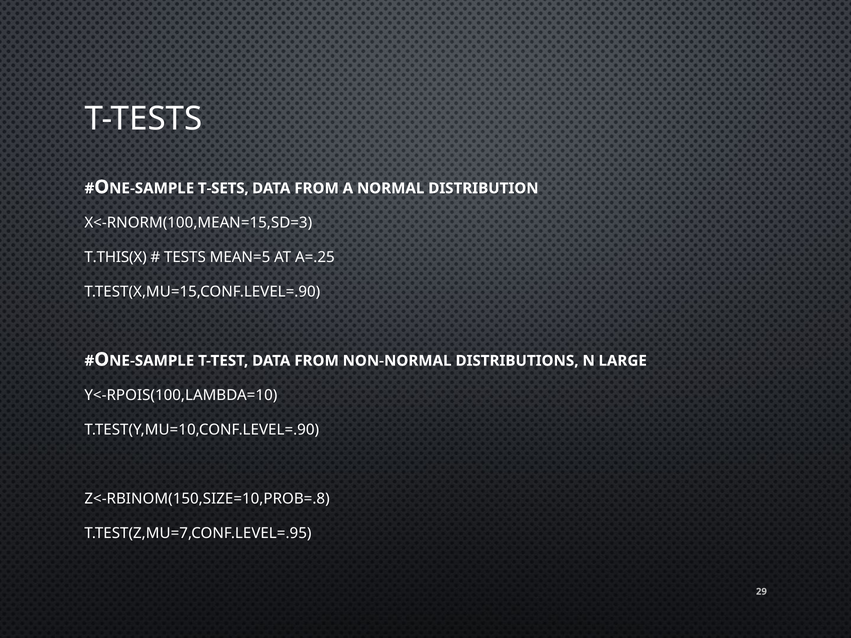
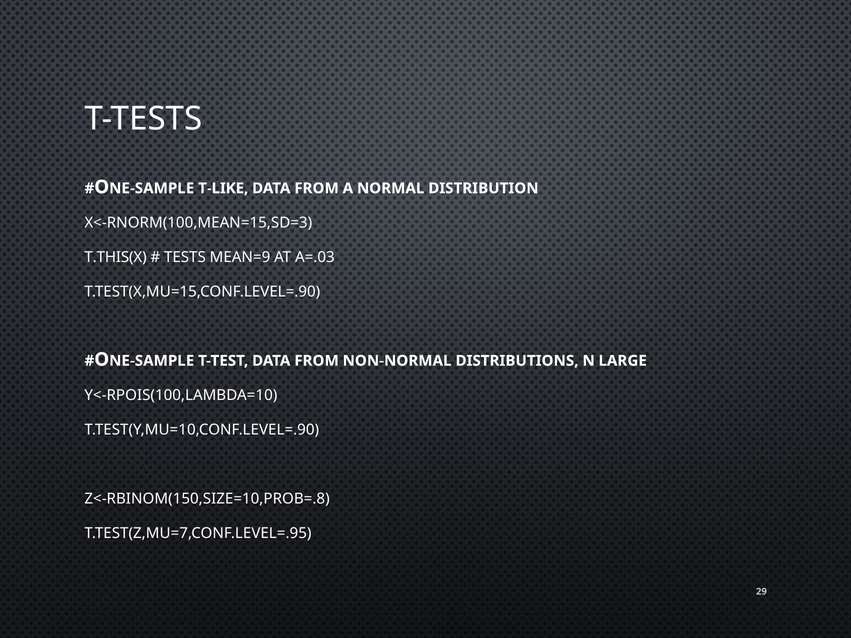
T-SETS: T-SETS -> T-LIKE (223, 188)
MEAN=5: MEAN=5 -> MEAN=9 (240, 257)
A=.25: A=.25 -> A=.03 (315, 257)
